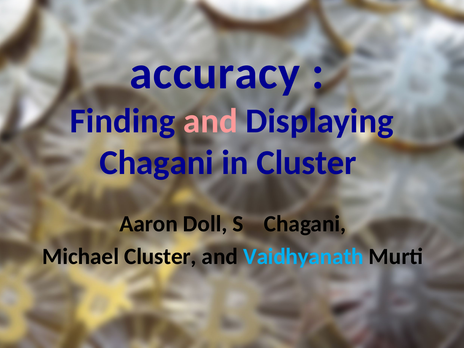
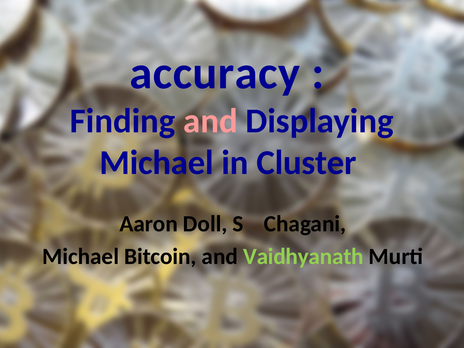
Chagani: Chagani -> Michael (157, 163)
Michael Cluster: Cluster -> Bitcoin (160, 256)
Vaidhyanath colour: light blue -> light green (303, 256)
